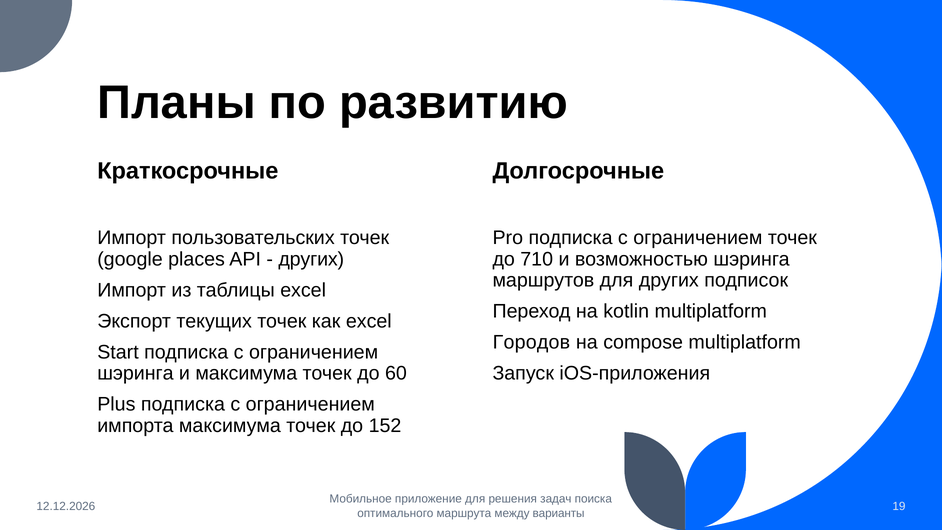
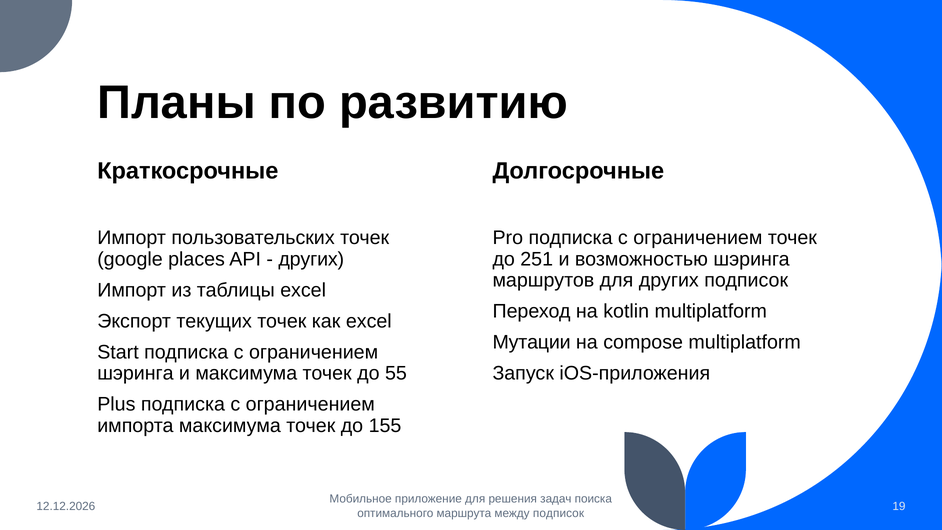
710: 710 -> 251 (537, 259)
Городов: Городов -> Мутации (532, 342)
60: 60 -> 55 (396, 373)
152: 152 -> 155 (385, 426)
между варианты: варианты -> подписок (558, 513)
